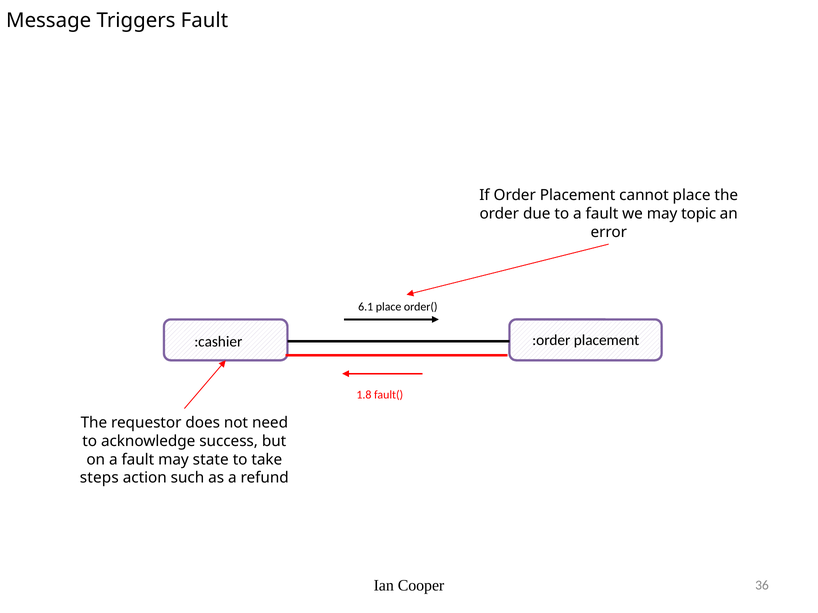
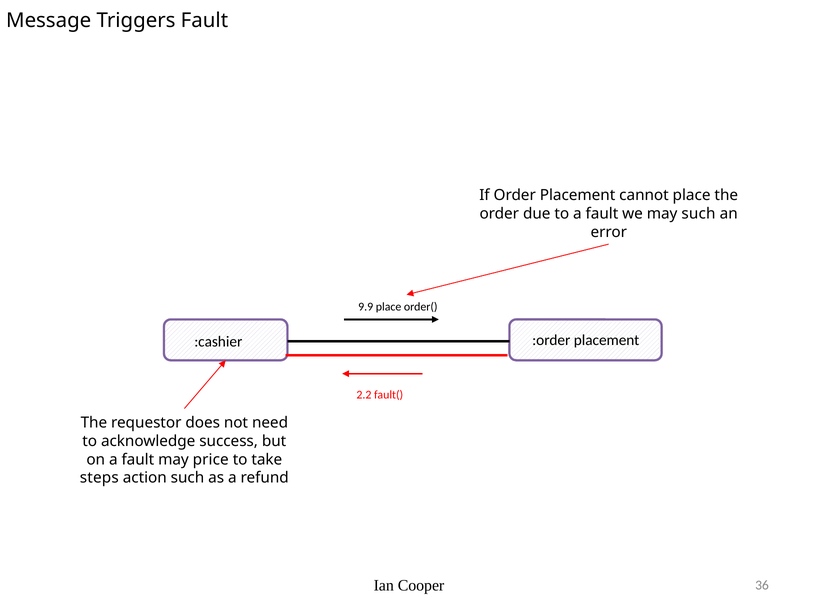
may topic: topic -> such (699, 214)
6.1: 6.1 -> 9.9 (366, 307)
1.8: 1.8 -> 2.2 (364, 395)
state: state -> price (211, 460)
